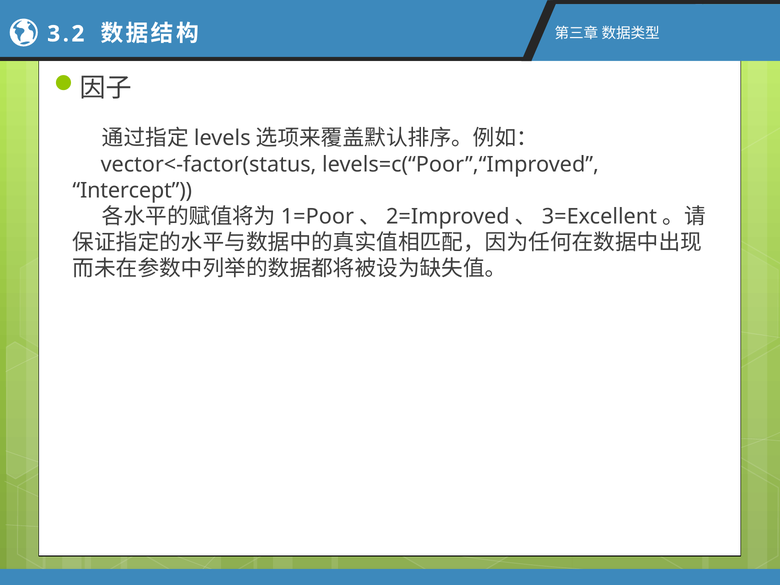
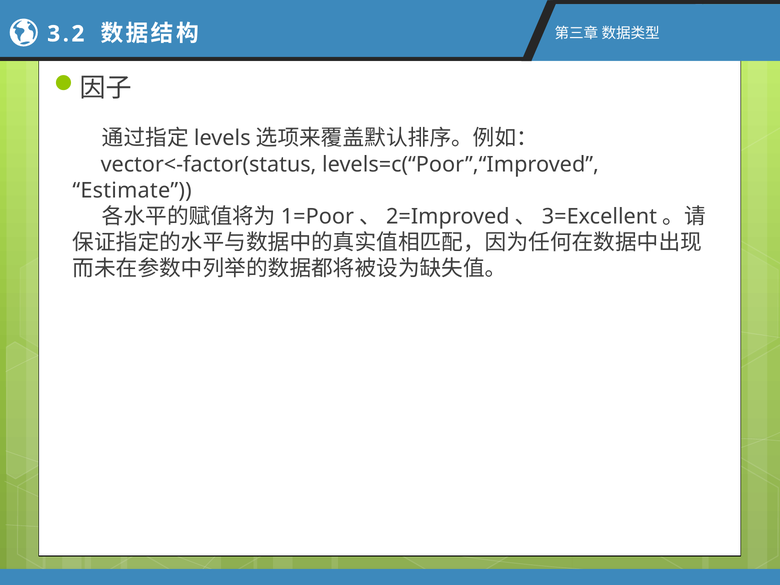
Intercept: Intercept -> Estimate (132, 190)
